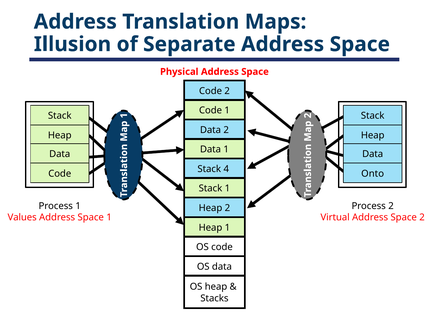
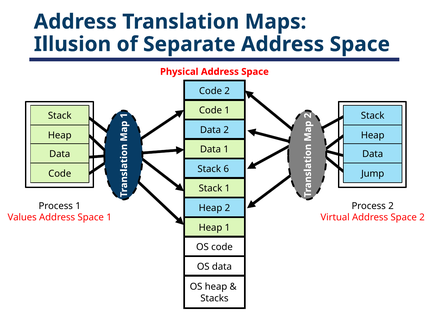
4: 4 -> 6 (226, 169)
Onto: Onto -> Jump (373, 173)
